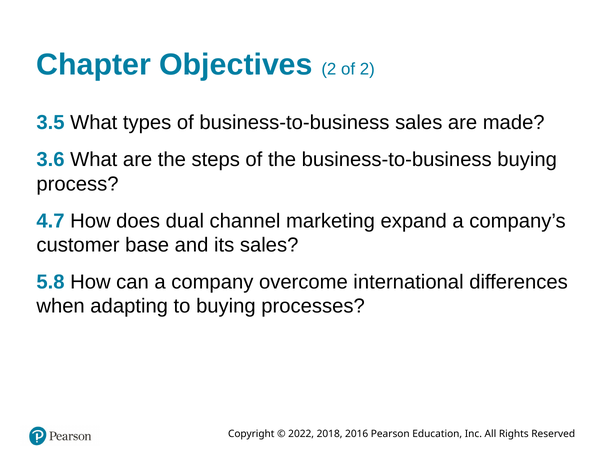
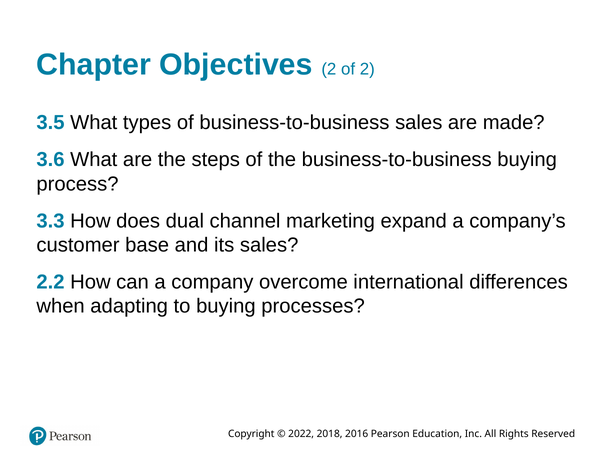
4.7: 4.7 -> 3.3 (51, 221)
5.8: 5.8 -> 2.2 (51, 282)
